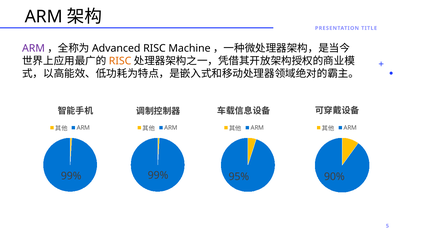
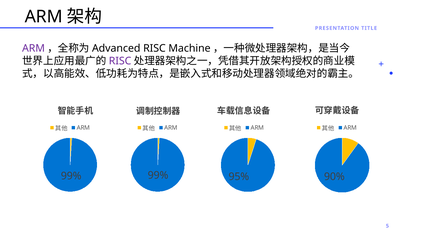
RISC colour: orange -> purple (120, 61)
